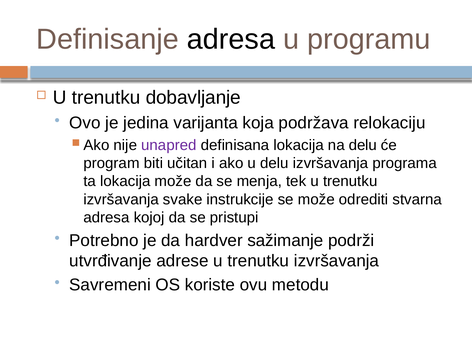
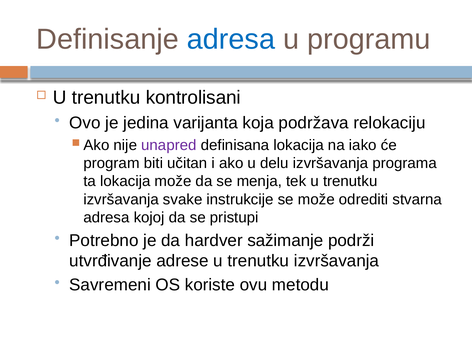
adresa colour: black -> blue (231, 39)
dobavljanje: dobavljanje -> kontrolisani (193, 98)
na delu: delu -> iako (363, 145)
